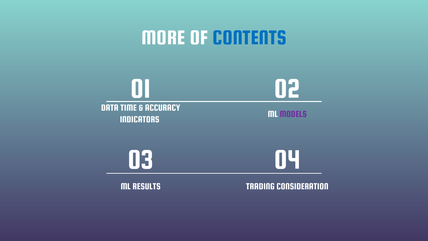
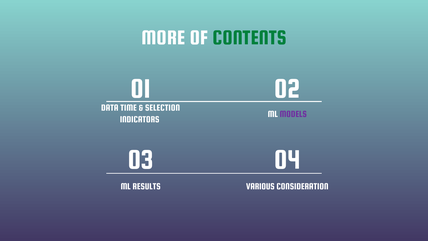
CONTENTS colour: blue -> green (250, 37)
ACCURACY: ACCURACY -> SELECTION (162, 108)
TRADING: TRADING -> VARIOUS (260, 186)
